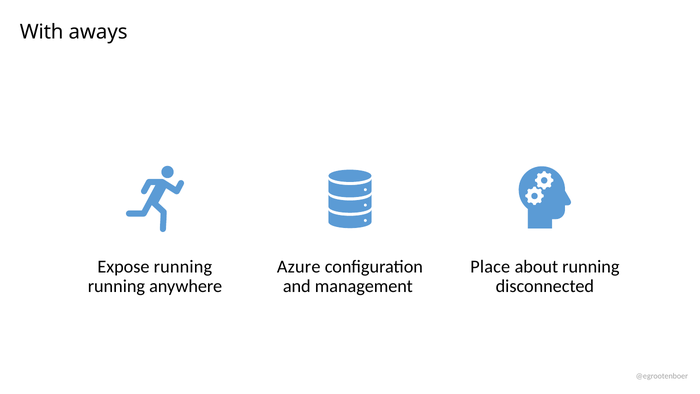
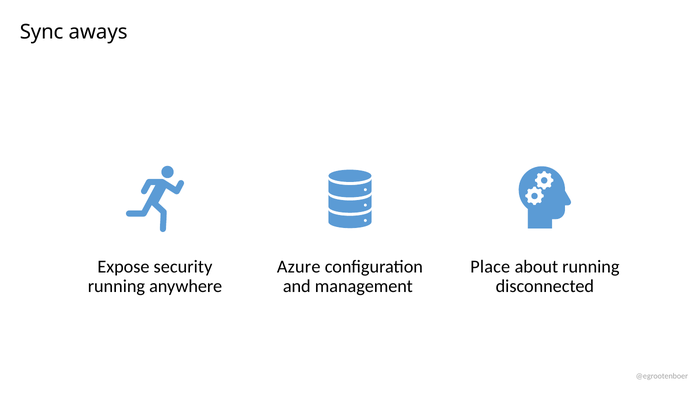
With: With -> Sync (42, 32)
Expose running: running -> security (183, 266)
